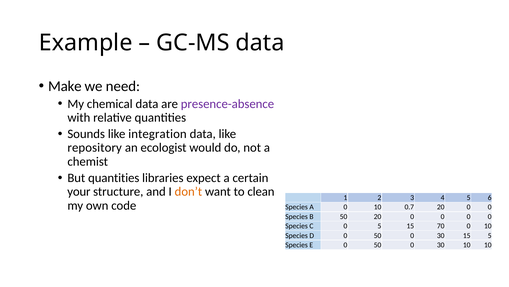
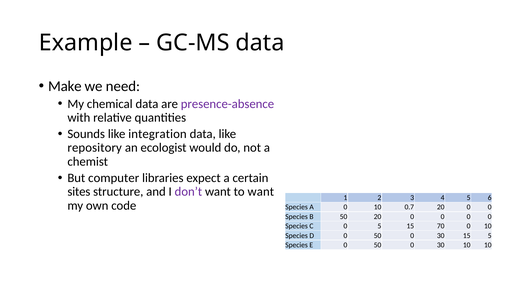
But quantities: quantities -> computer (114, 178)
your: your -> sites (79, 191)
don’t colour: orange -> purple (188, 191)
to clean: clean -> want (261, 191)
